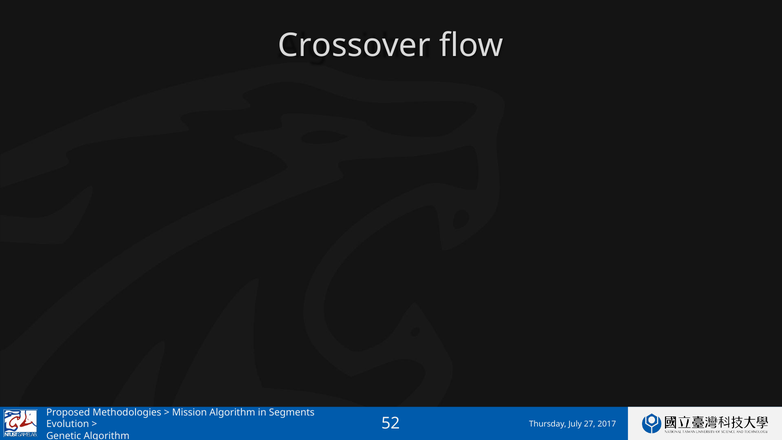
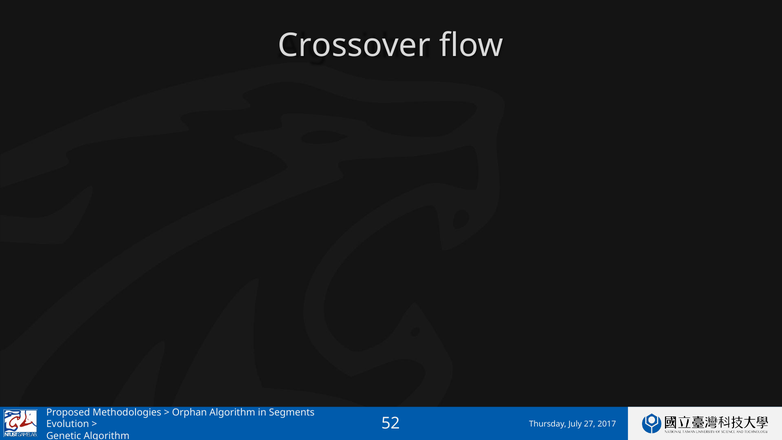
Mission: Mission -> Orphan (190, 412)
